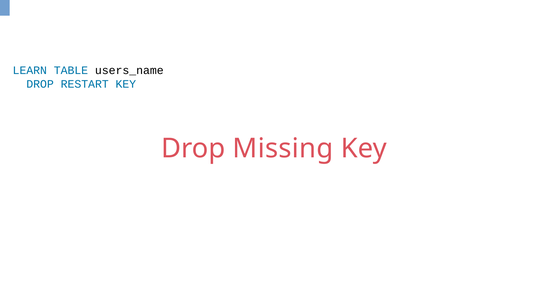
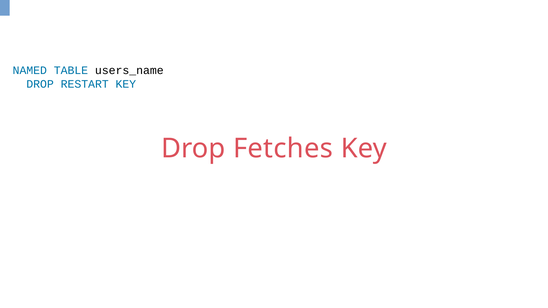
LEARN: LEARN -> NAMED (30, 71)
Missing: Missing -> Fetches (283, 149)
